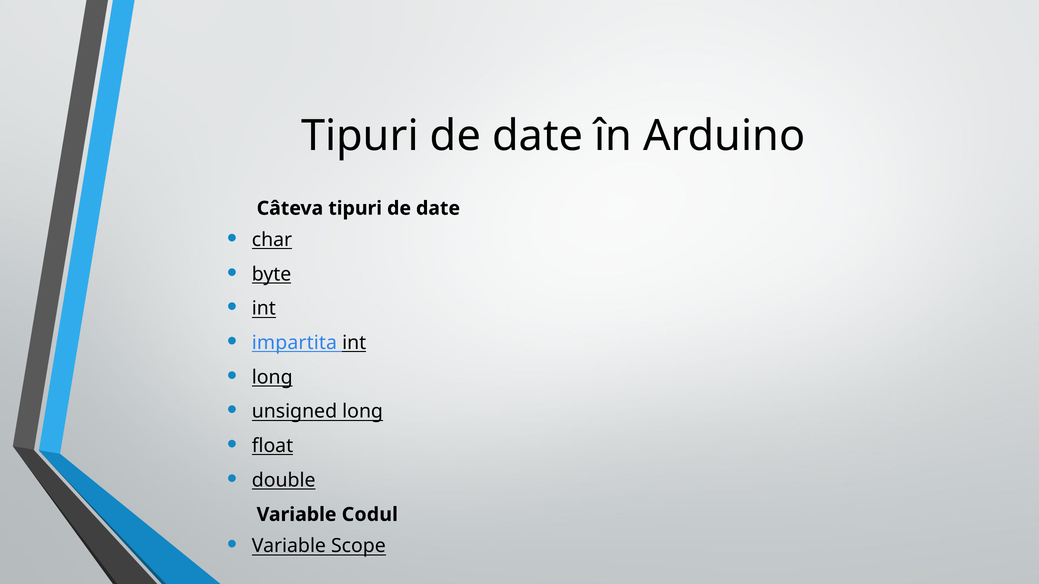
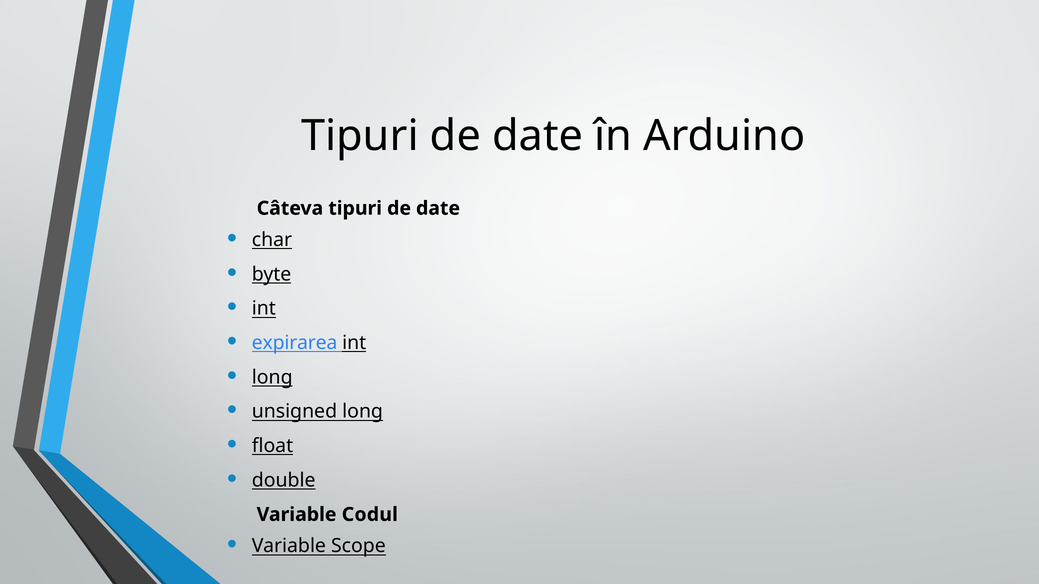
impartita: impartita -> expirarea (295, 343)
